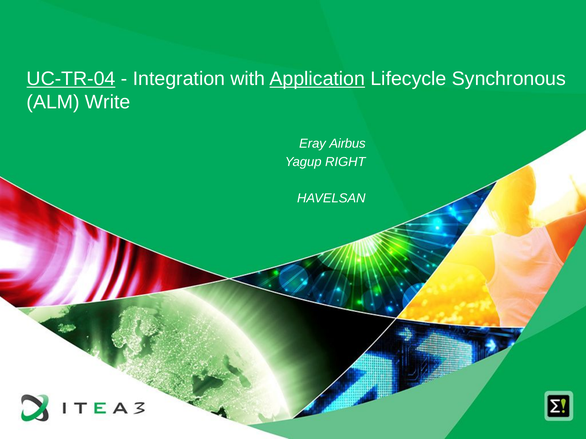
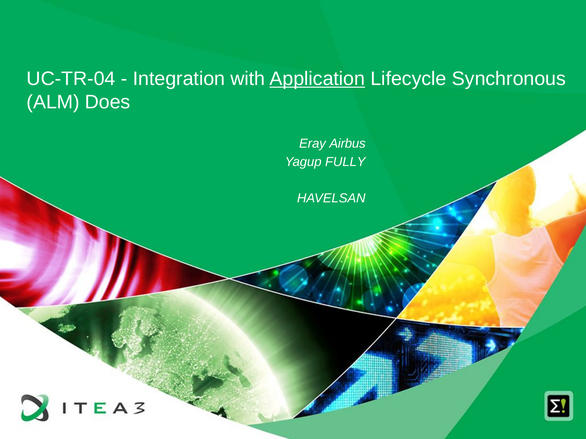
UC-TR-04 underline: present -> none (71, 79)
Write: Write -> Does (108, 102)
RIGHT: RIGHT -> FULLY (345, 162)
